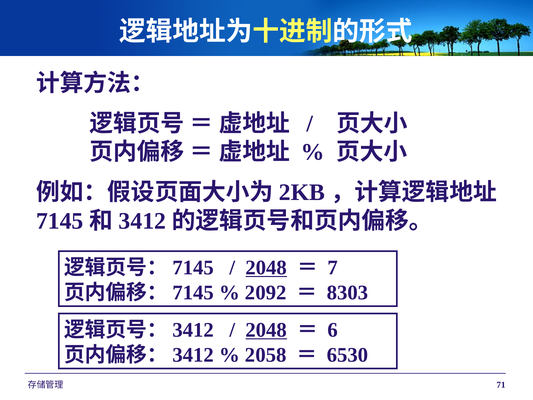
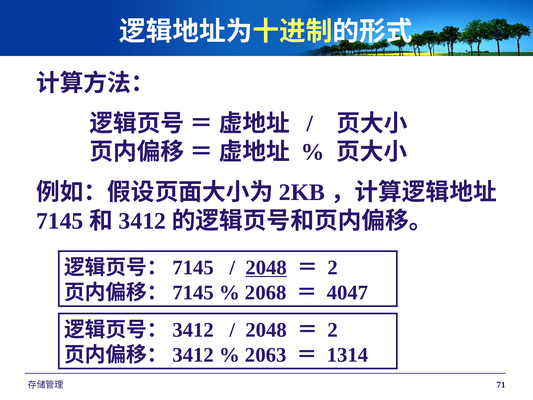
7: 7 -> 2 (333, 267)
2092: 2092 -> 2068 (266, 292)
8303: 8303 -> 4047 (348, 292)
2048 underline: present -> none (266, 330)
6: 6 -> 2 (333, 330)
2058: 2058 -> 2063 (266, 355)
6530: 6530 -> 1314 (348, 355)
